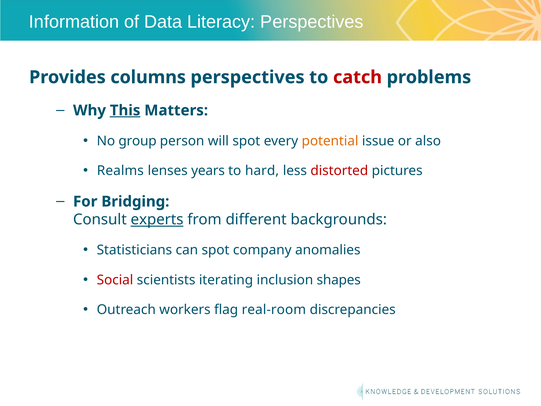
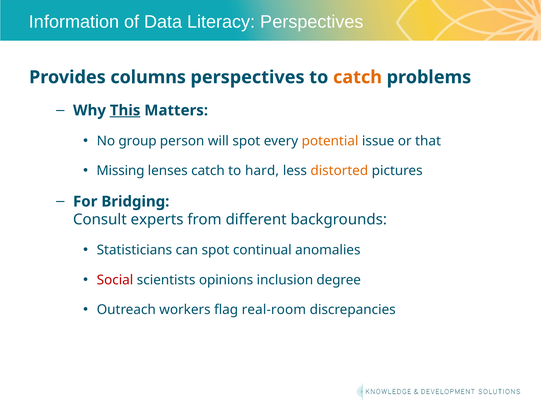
catch colour: red -> orange (358, 77)
also: also -> that (428, 141)
Realms: Realms -> Missing (120, 171)
lenses years: years -> catch (208, 171)
distorted colour: red -> orange (339, 171)
experts underline: present -> none (157, 219)
company: company -> continual (262, 250)
iterating: iterating -> opinions (226, 280)
shapes: shapes -> degree (339, 280)
